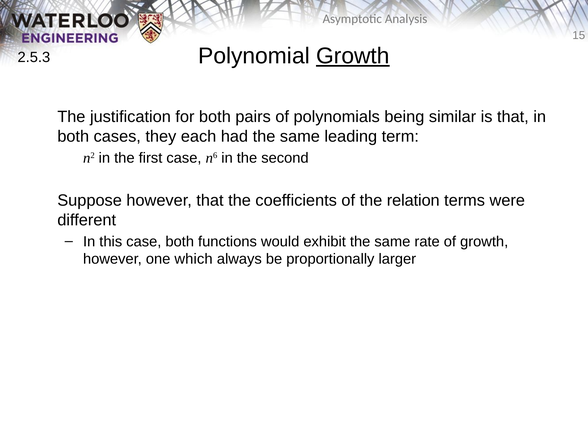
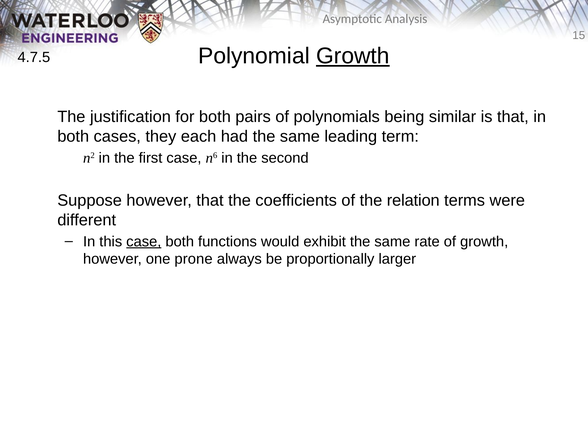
2.5.3: 2.5.3 -> 4.7.5 (34, 57)
case underline: none -> present (144, 241)
which: which -> prone (194, 259)
